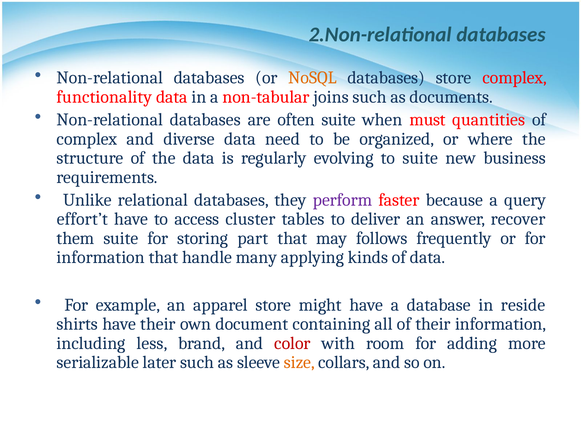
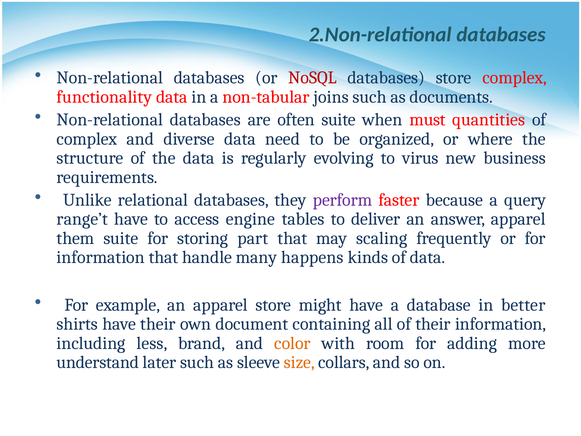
NoSQL colour: orange -> red (312, 78)
to suite: suite -> virus (420, 158)
effort’t: effort’t -> range’t (82, 219)
cluster: cluster -> engine (250, 219)
answer recover: recover -> apparel (518, 219)
follows: follows -> scaling (382, 238)
applying: applying -> happens (312, 257)
reside: reside -> better (523, 305)
color colour: red -> orange (292, 343)
serializable: serializable -> understand (98, 362)
